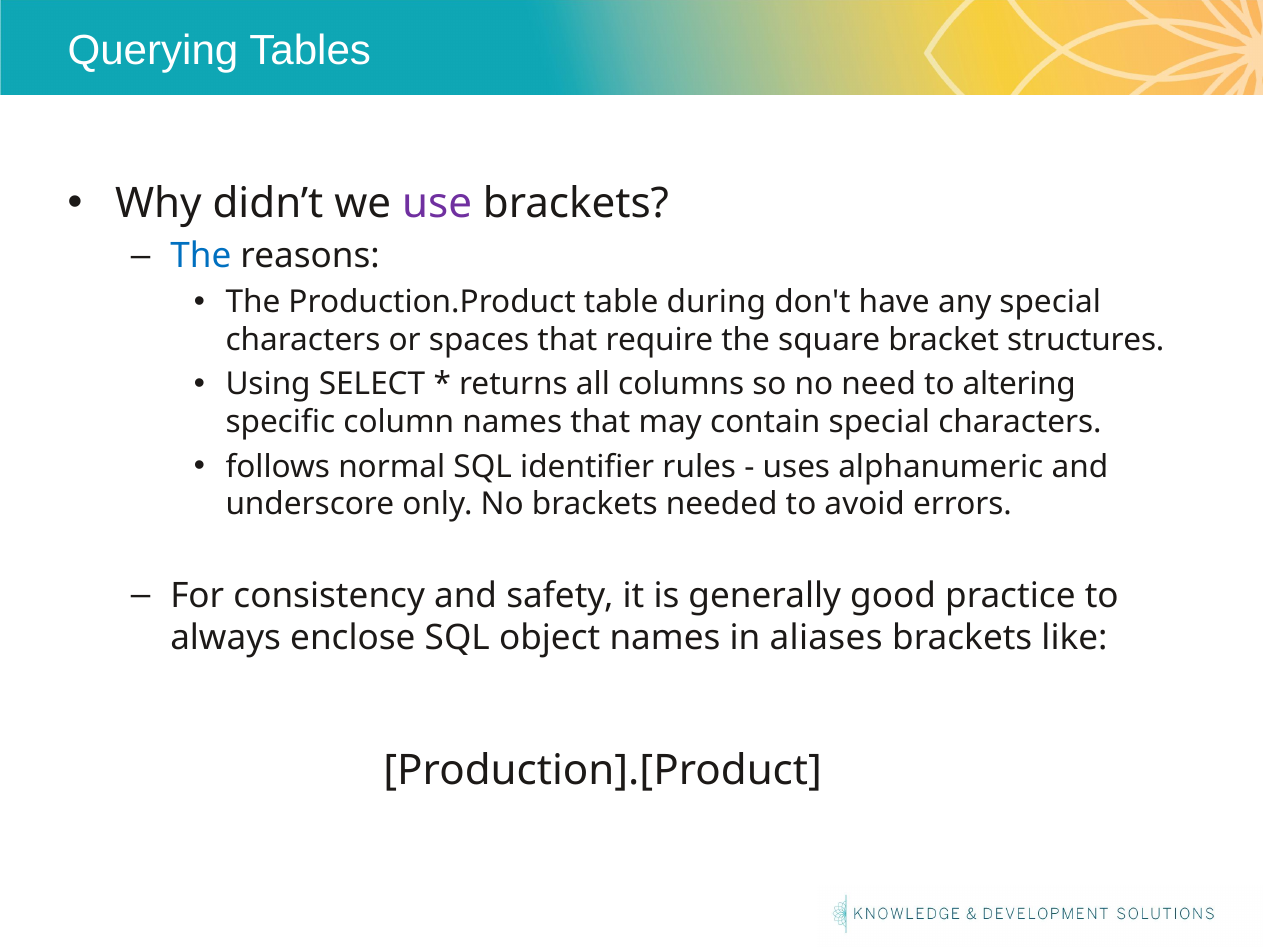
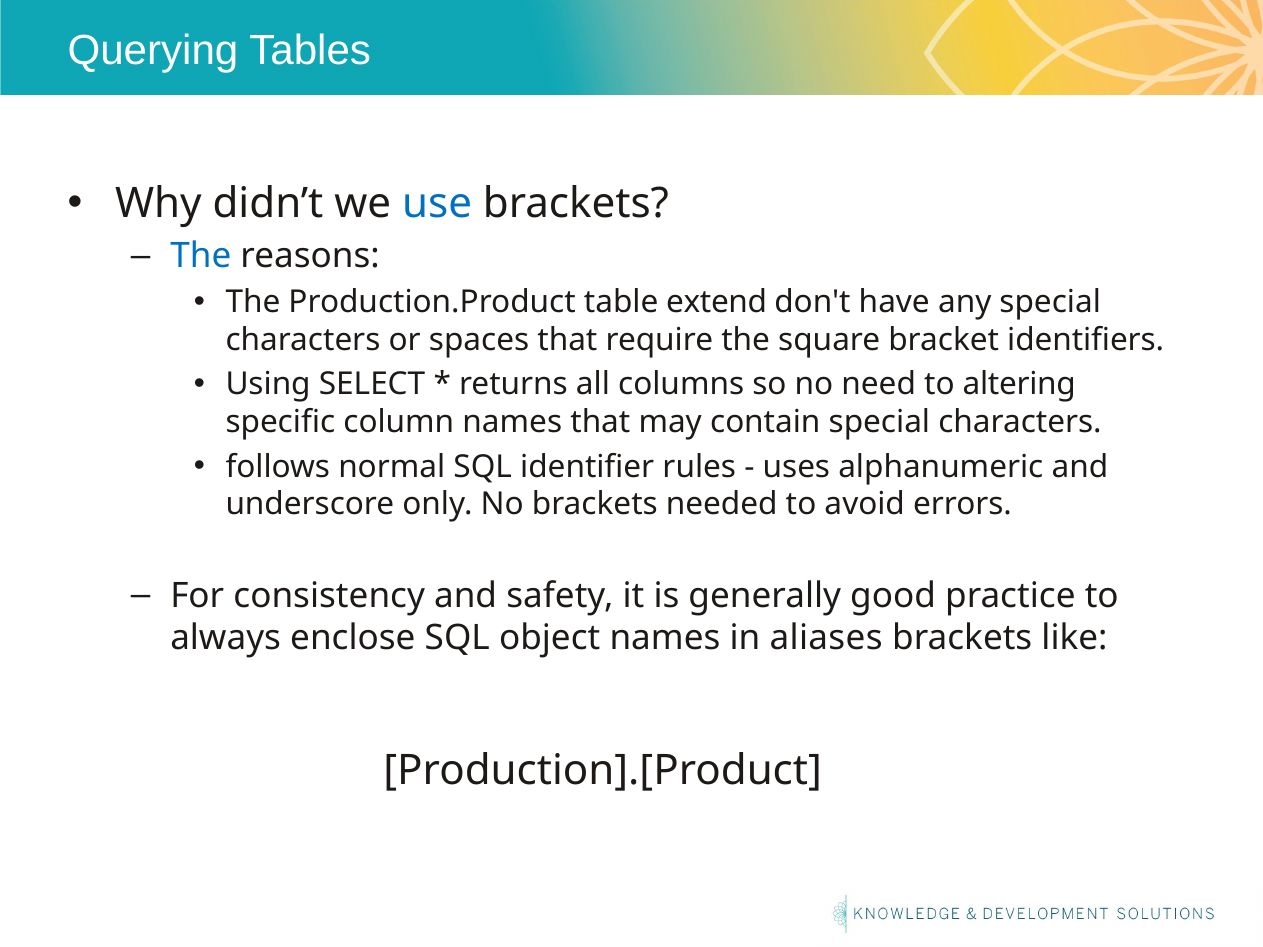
use colour: purple -> blue (437, 204)
during: during -> extend (717, 303)
structures: structures -> identifiers (1086, 340)
